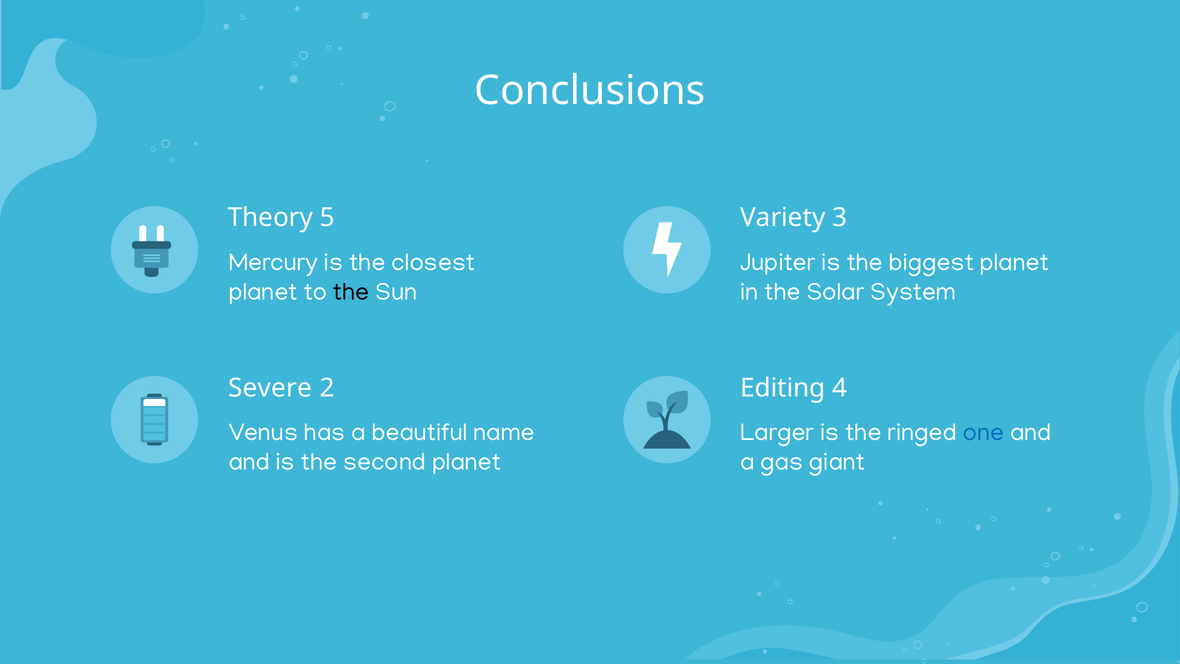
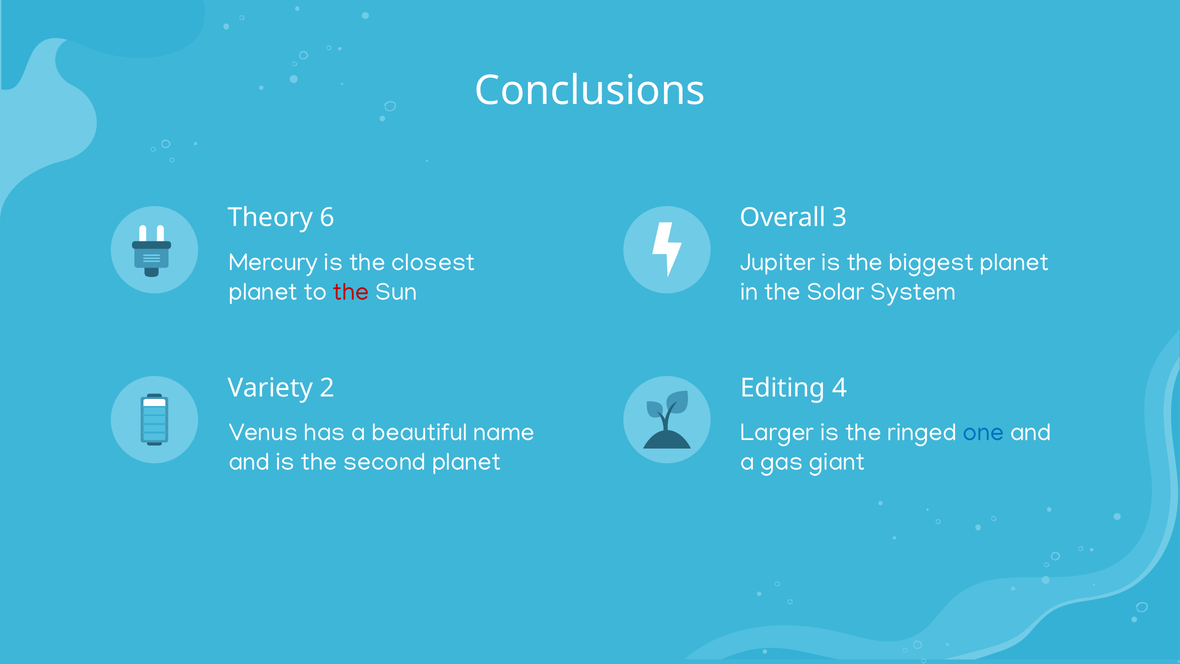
5: 5 -> 6 (327, 218)
Variety: Variety -> Overall (783, 218)
the colour: black -> red (351, 291)
Severe: Severe -> Variety (270, 388)
